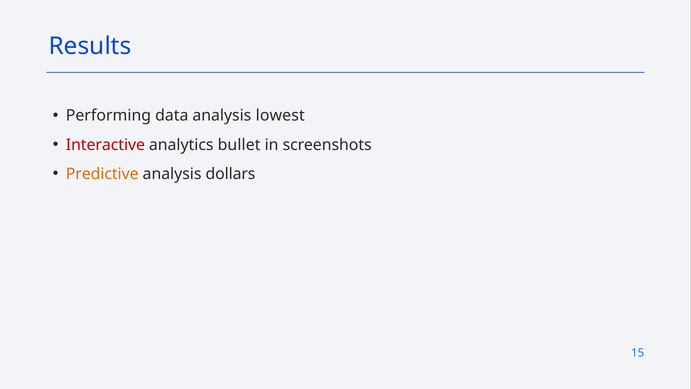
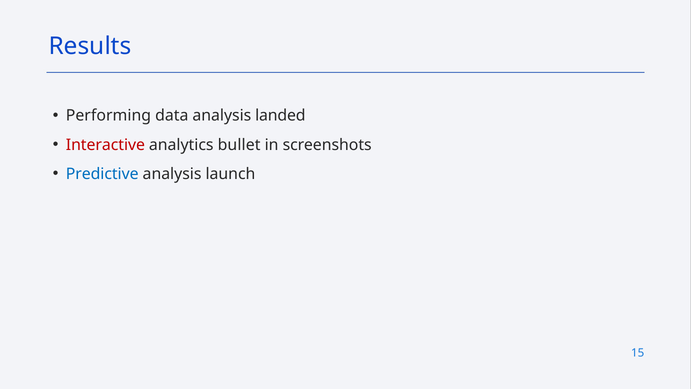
lowest: lowest -> landed (280, 116)
Predictive colour: orange -> blue (102, 174)
dollars: dollars -> launch (230, 174)
